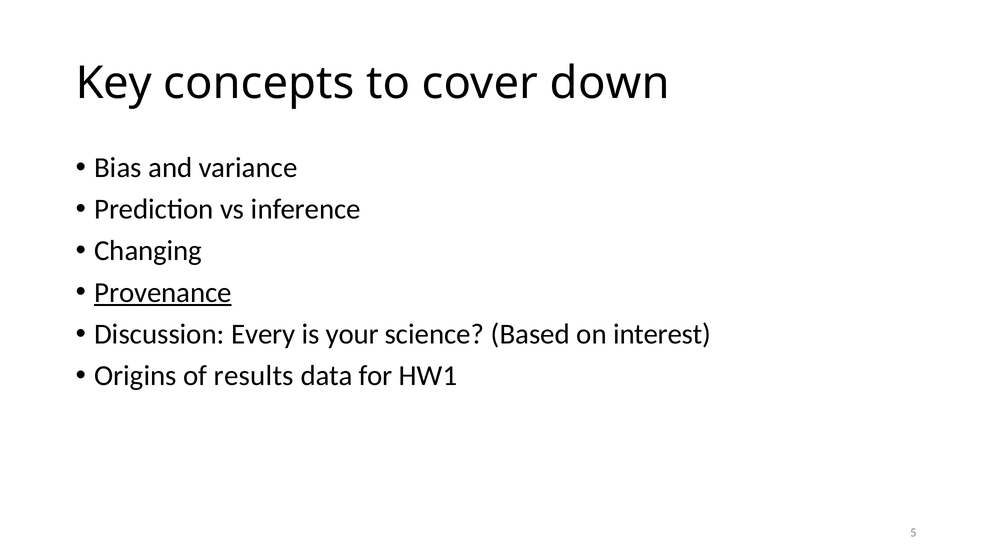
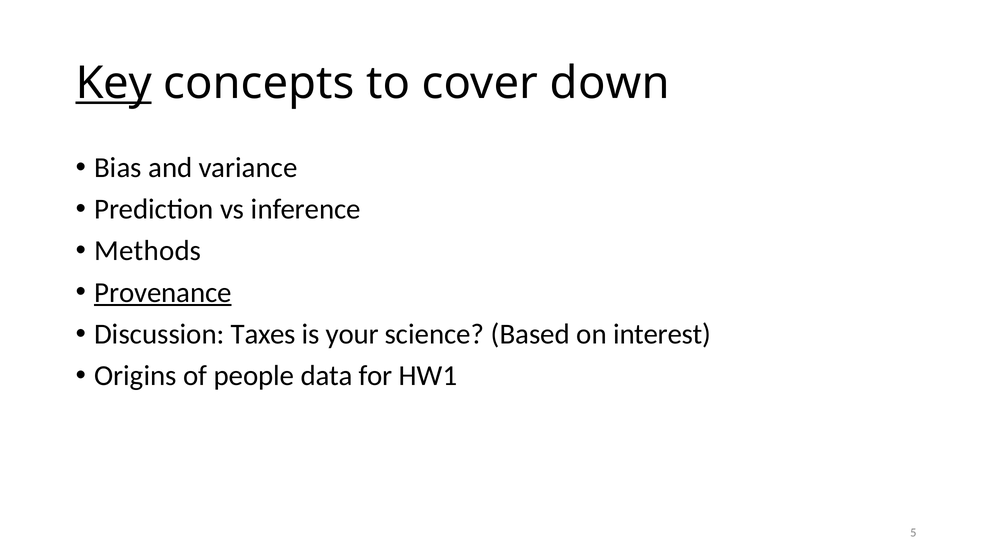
Key underline: none -> present (114, 83)
Changing: Changing -> Methods (148, 251)
Every: Every -> Taxes (263, 334)
results: results -> people (254, 376)
